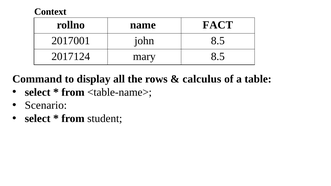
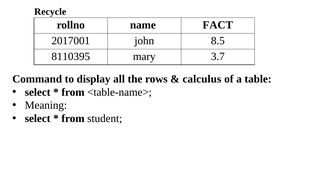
Context: Context -> Recycle (50, 12)
2017124: 2017124 -> 8110395 (71, 57)
mary 8.5: 8.5 -> 3.7 (218, 57)
Scenario: Scenario -> Meaning (46, 105)
